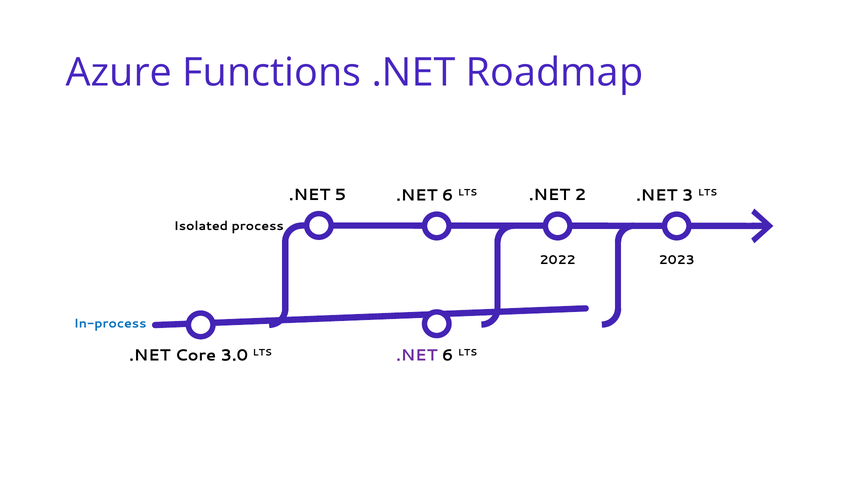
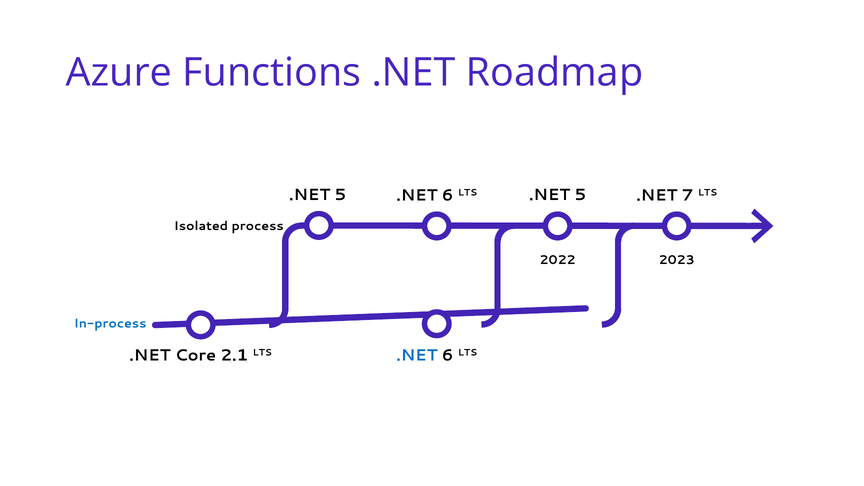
LTS .NET 2: 2 -> 5 (580, 195)
3: 3 -> 7 (688, 195)
3.0: 3.0 -> 2.1 (234, 355)
.NET colour: purple -> blue (417, 355)
